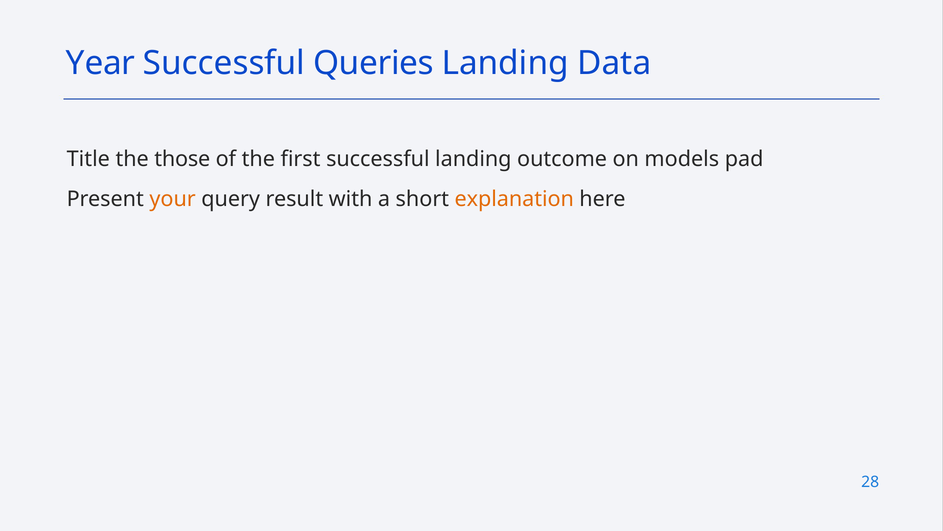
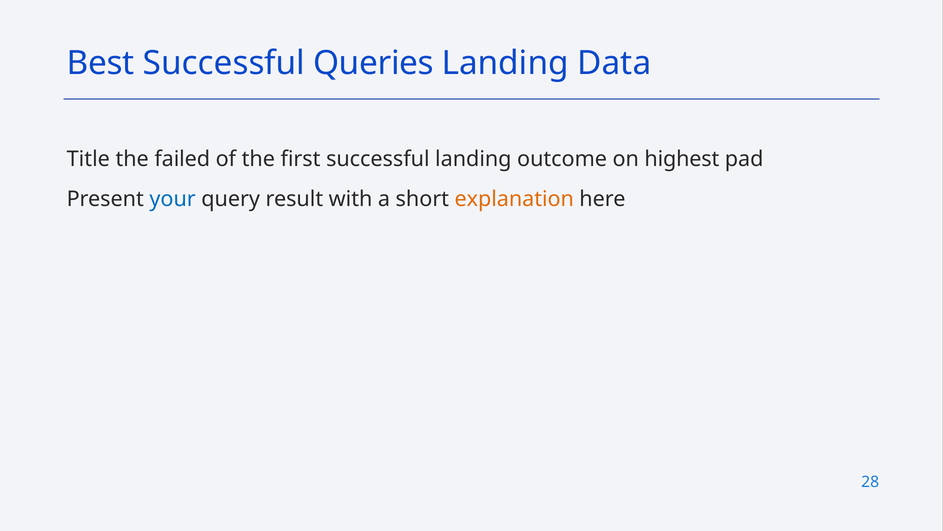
Year: Year -> Best (101, 63)
those: those -> failed (182, 159)
models: models -> highest (682, 159)
your colour: orange -> blue (173, 199)
